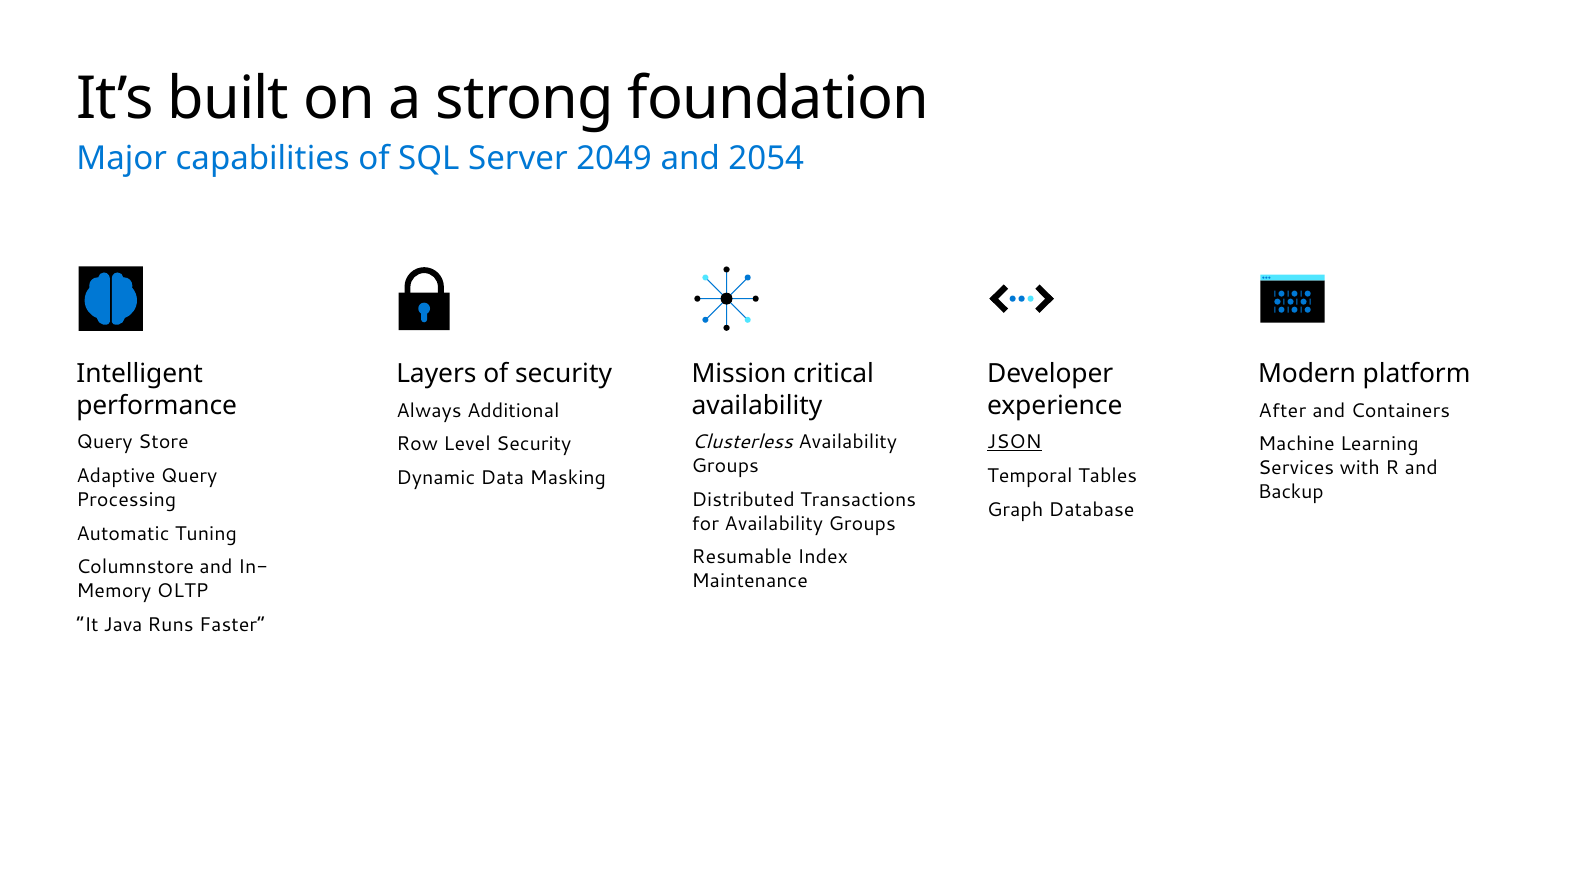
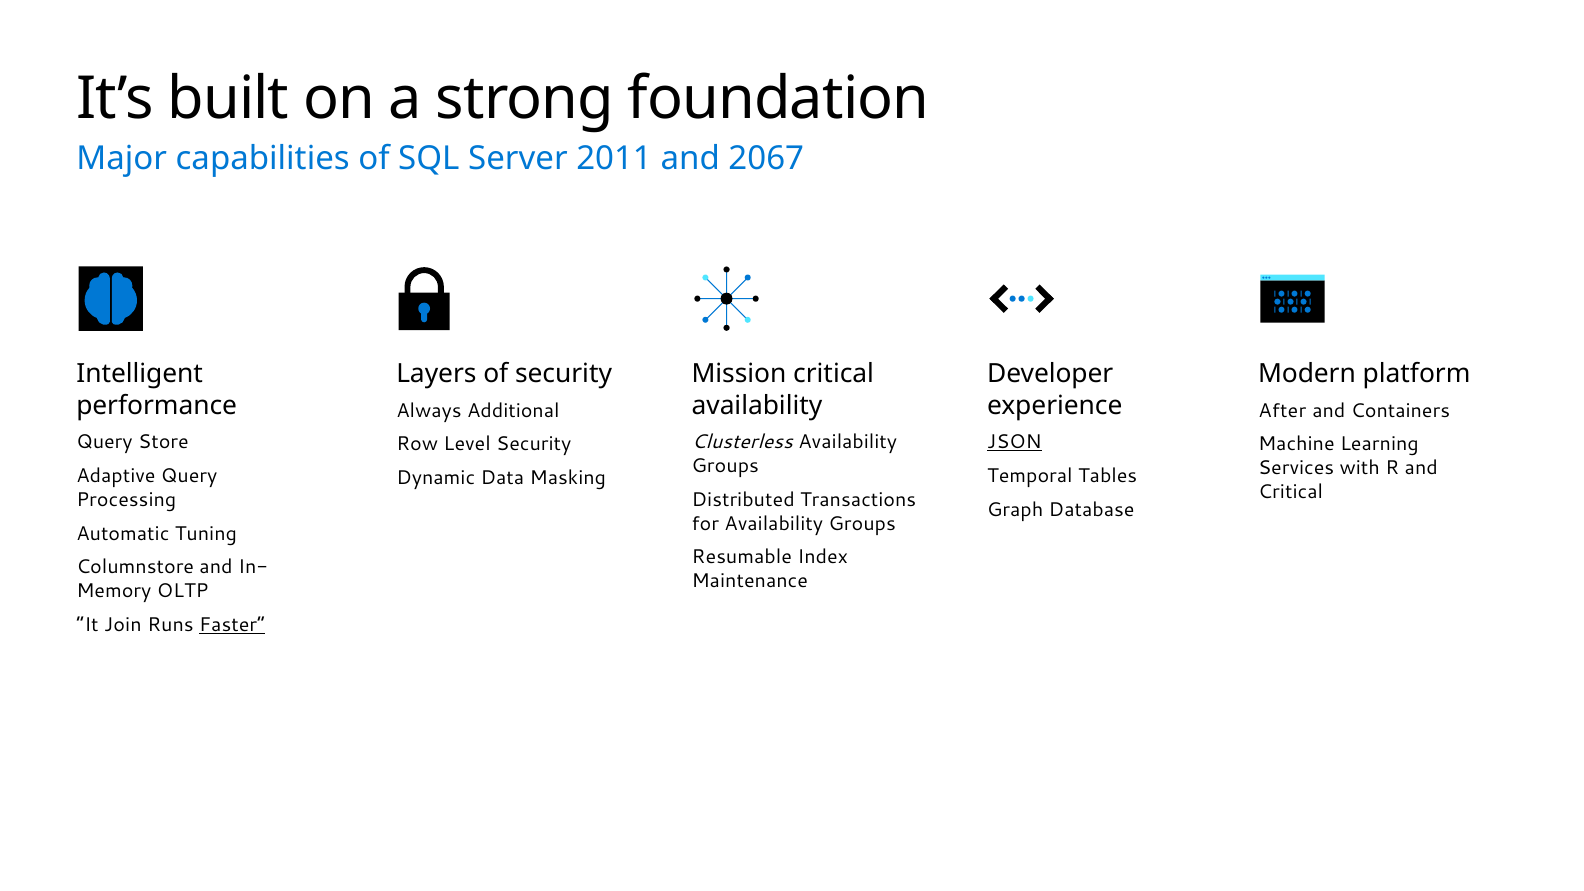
2049: 2049 -> 2011 (614, 158)
2054: 2054 -> 2067 (766, 158)
Backup: Backup -> Critical (1291, 492)
Java: Java -> Join (123, 625)
Faster underline: none -> present (232, 625)
